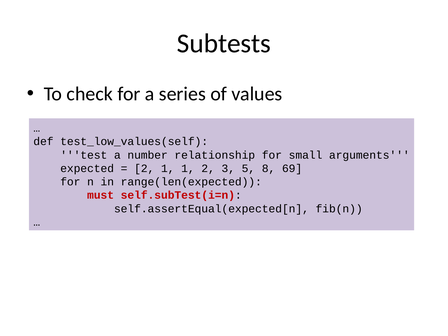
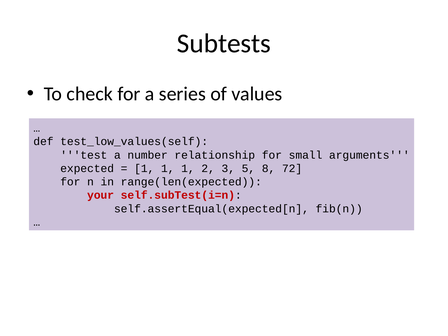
2: 2 -> 1 (144, 168)
69: 69 -> 72 (292, 168)
must: must -> your (101, 195)
